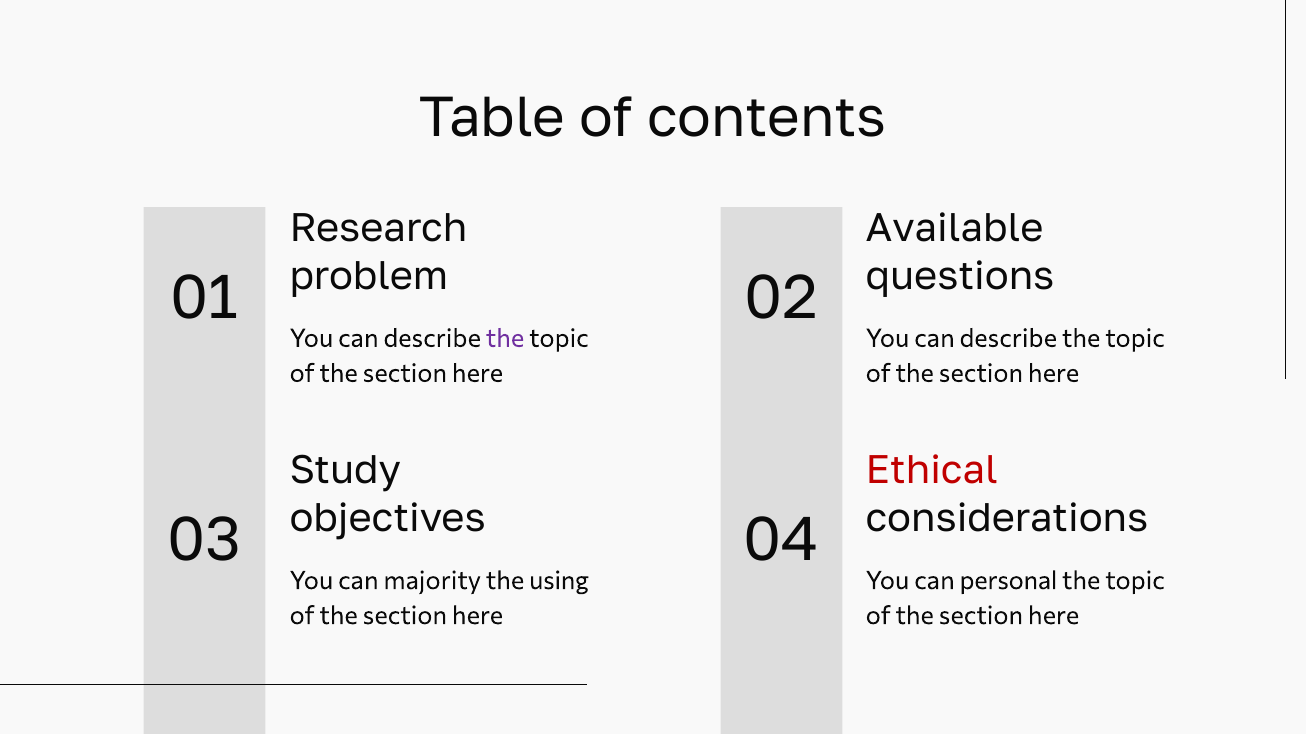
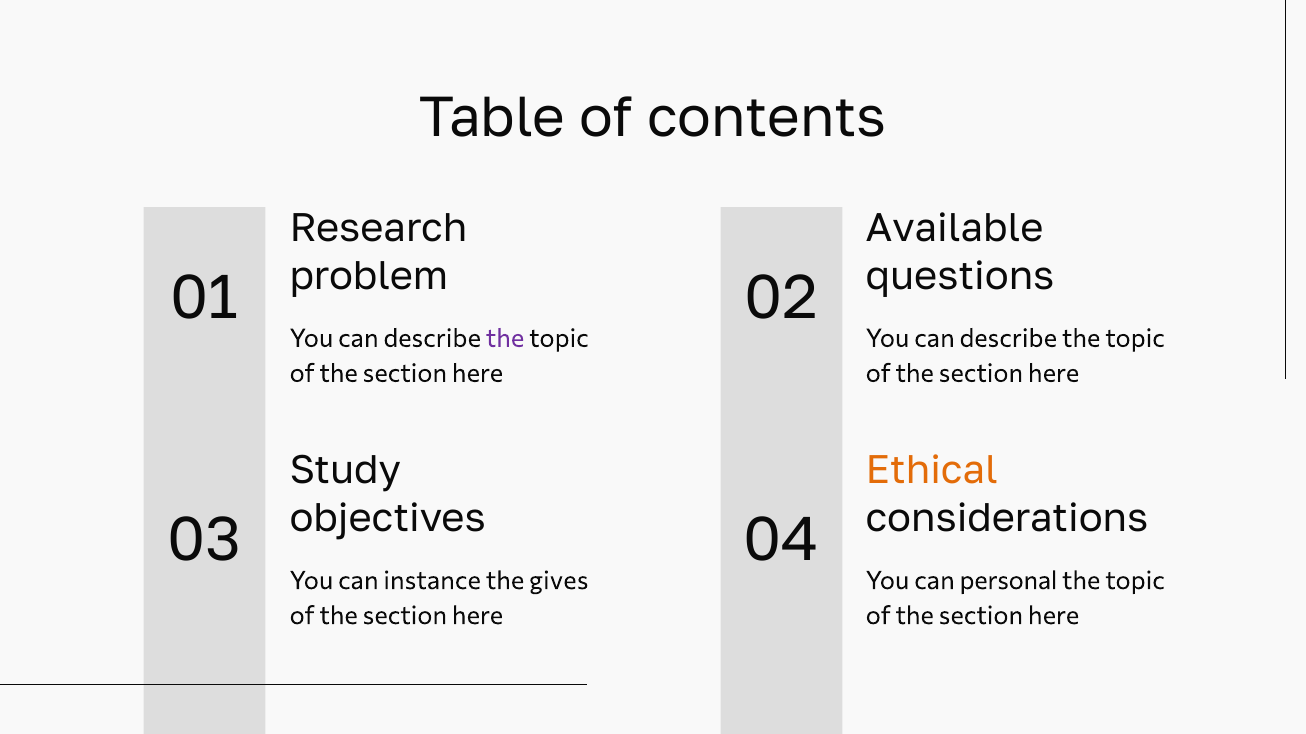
Ethical colour: red -> orange (932, 471)
majority: majority -> instance (432, 581)
using: using -> gives (559, 581)
